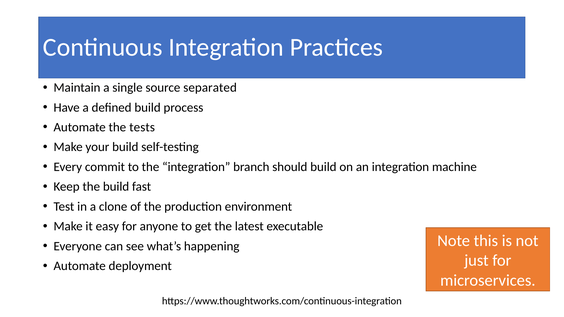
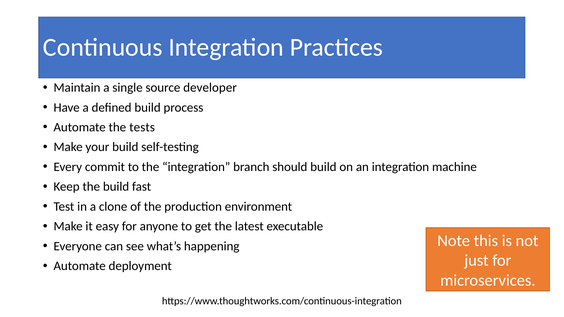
separated: separated -> developer (210, 88)
